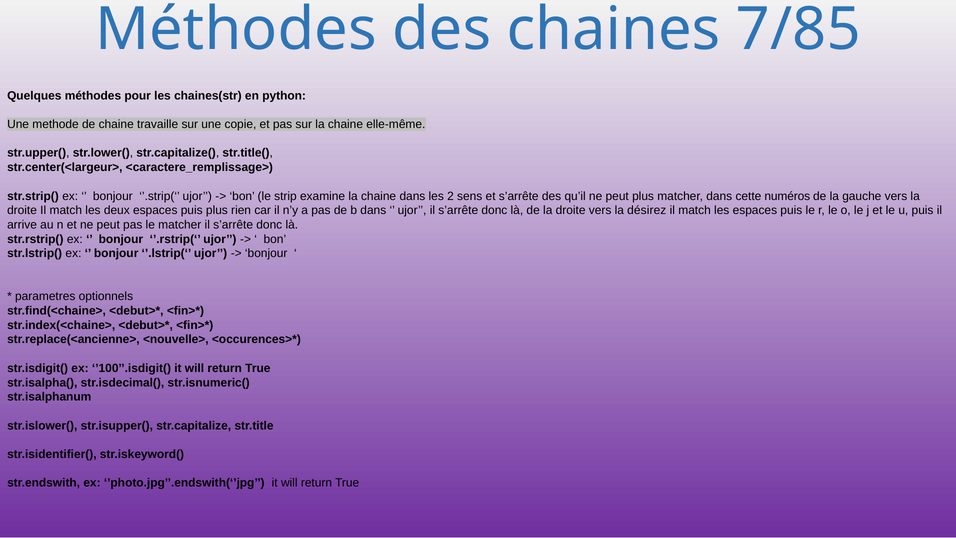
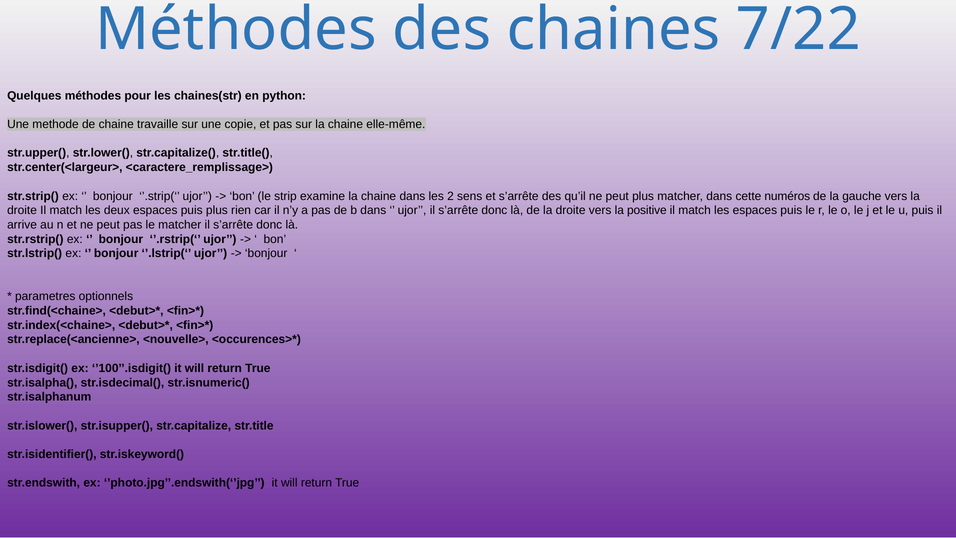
7/85: 7/85 -> 7/22 (798, 30)
désirez: désirez -> positive (647, 210)
